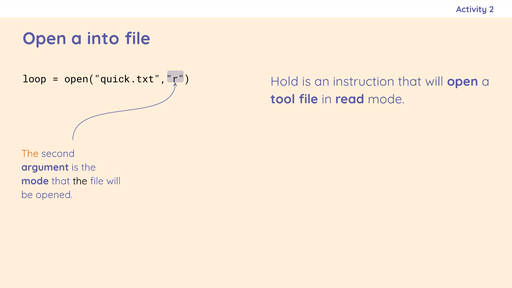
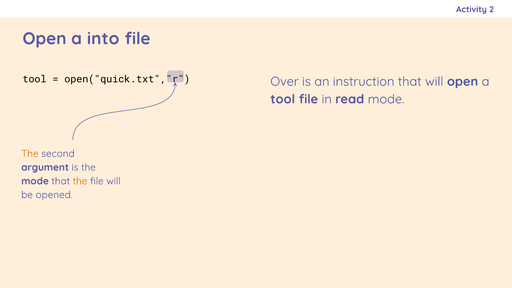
loop: loop -> tool (34, 79)
Hold: Hold -> Over (285, 82)
the colour: black -> orange (80, 181)
